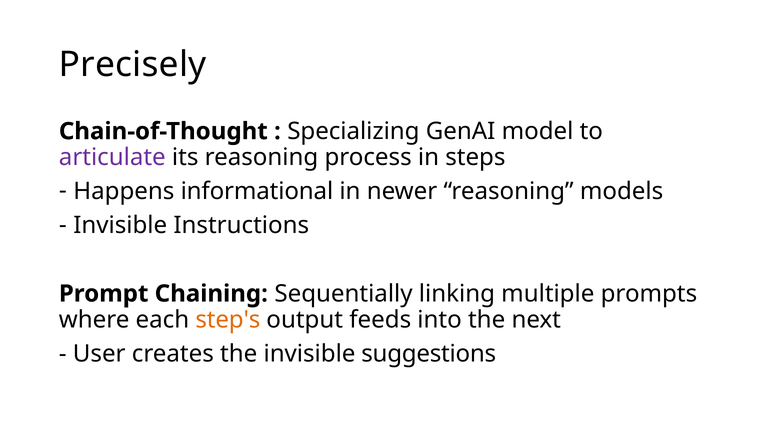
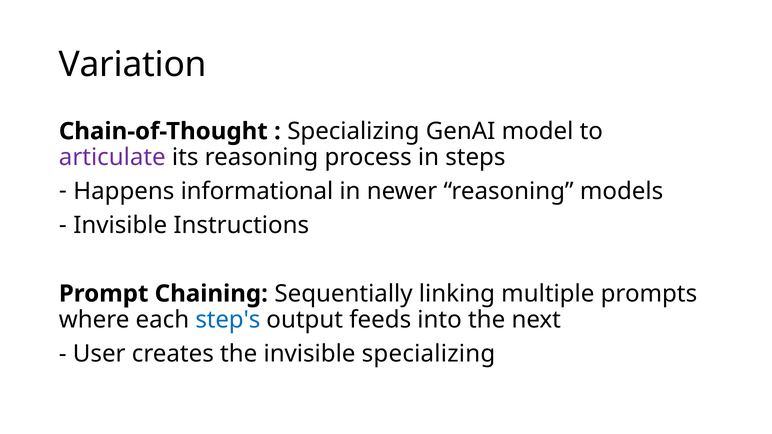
Precisely: Precisely -> Variation (133, 65)
step's colour: orange -> blue (228, 320)
invisible suggestions: suggestions -> specializing (428, 354)
